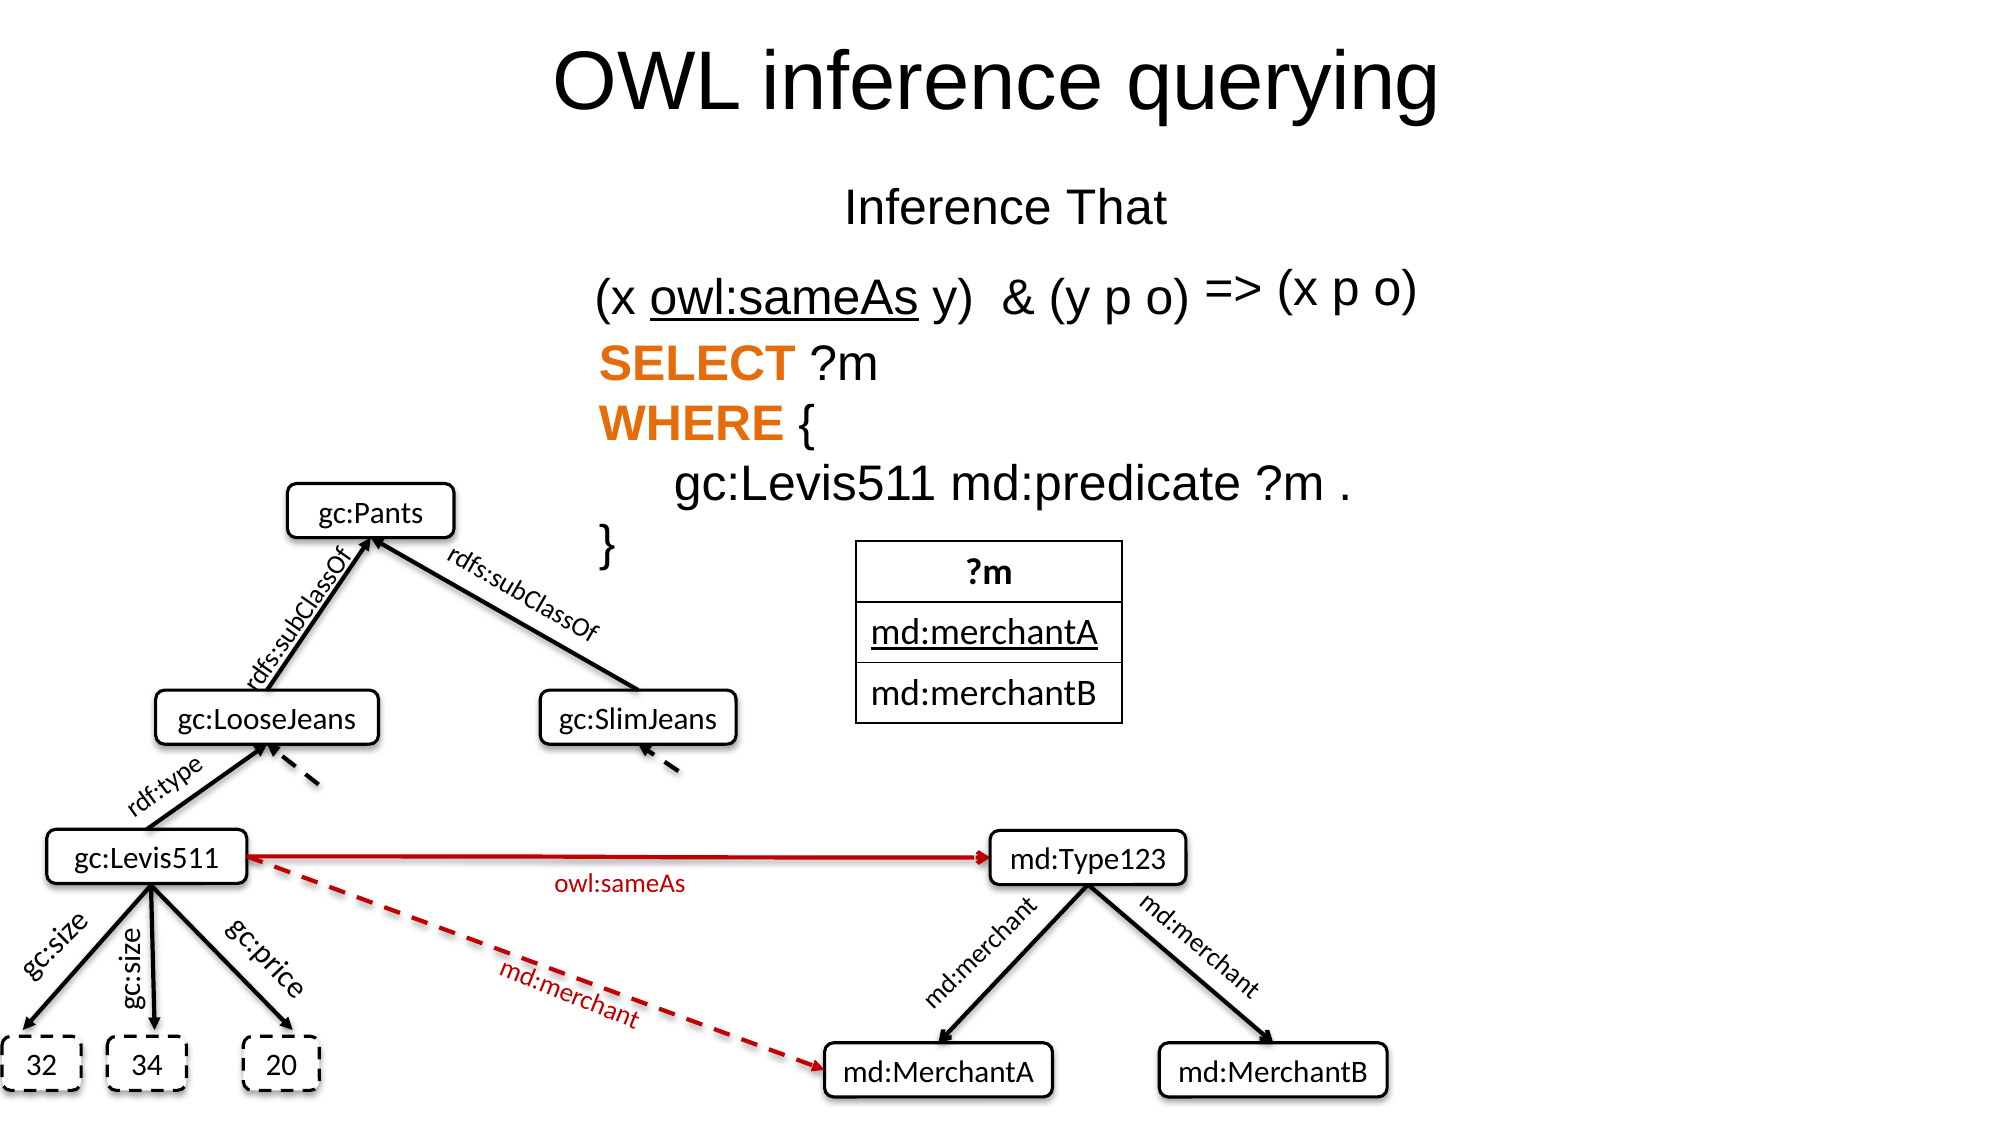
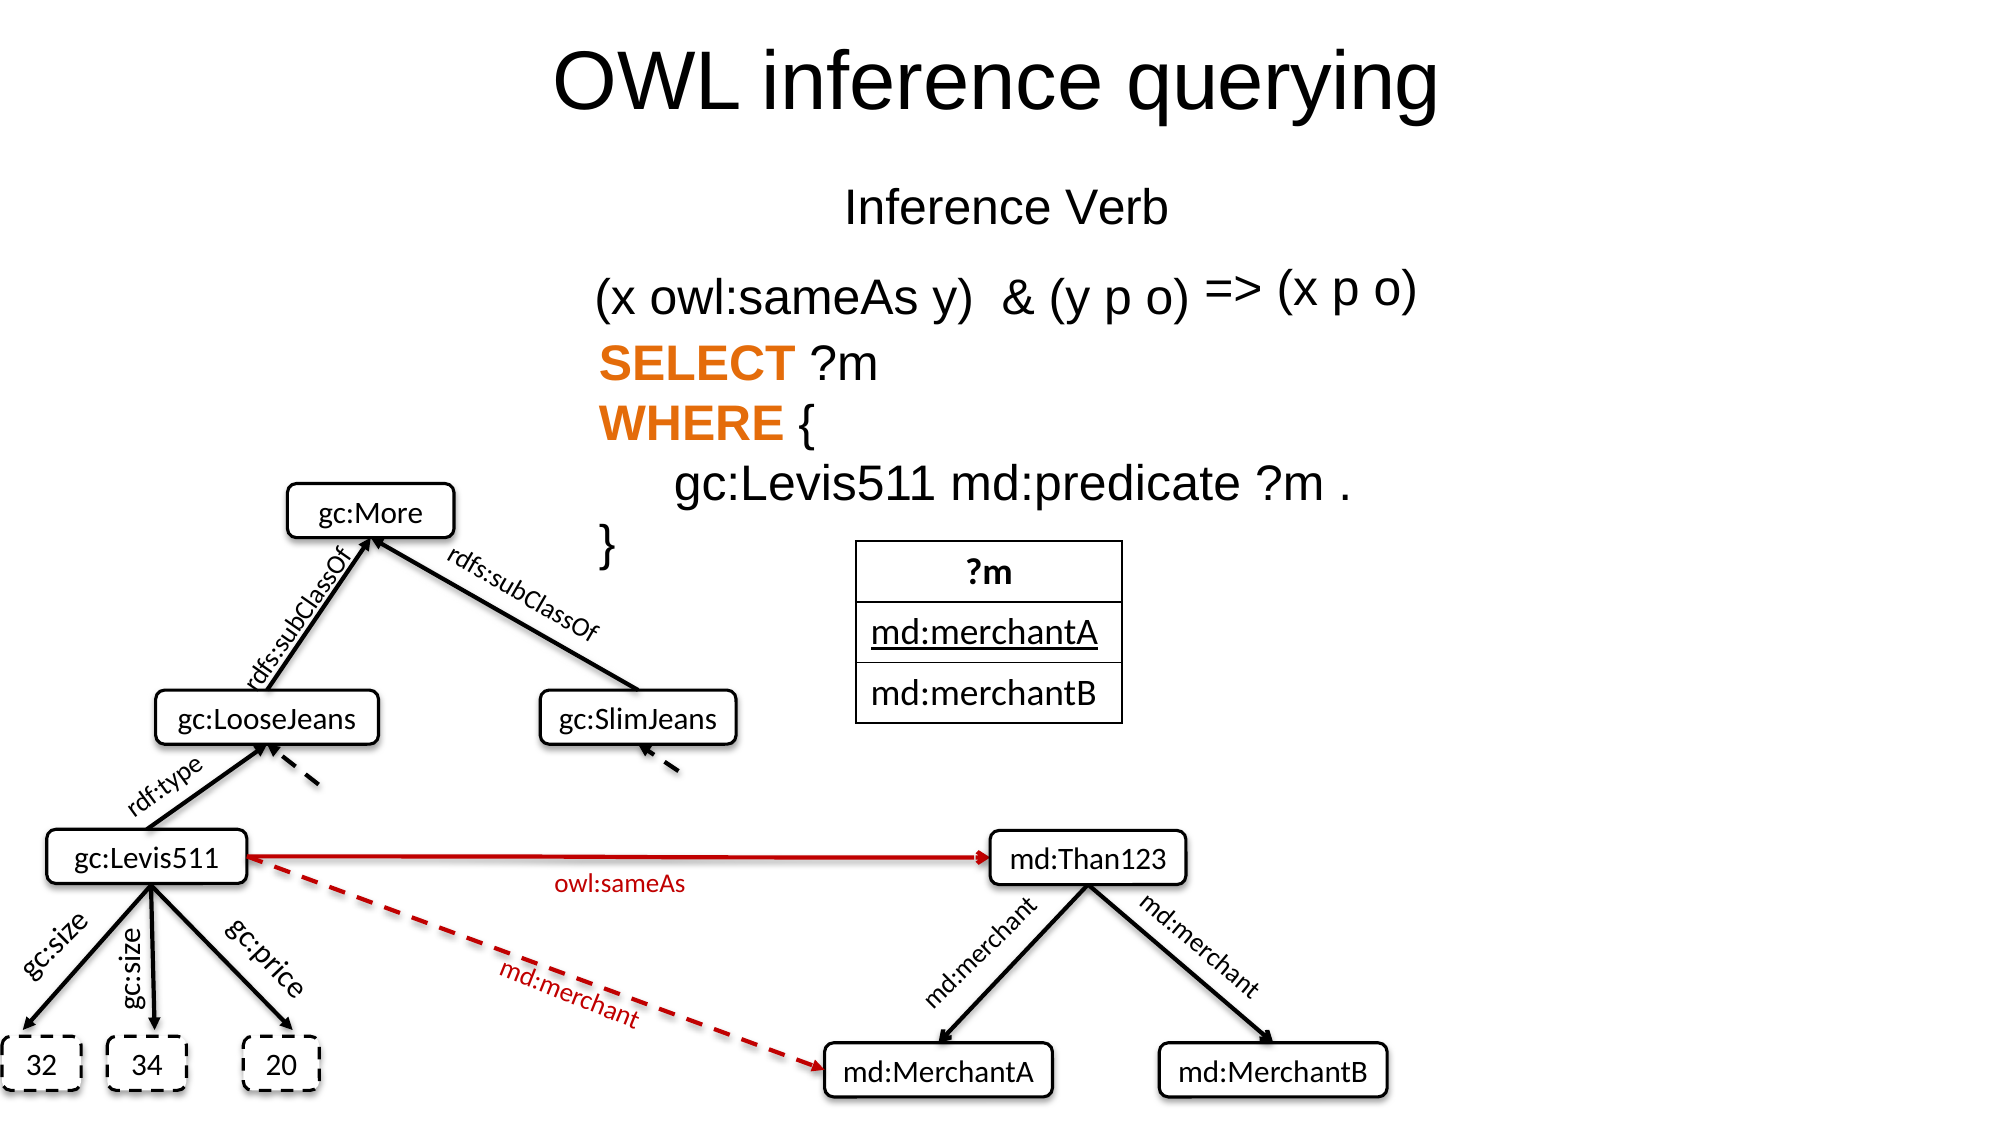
That: That -> Verb (1117, 208)
owl:sameAs underline: present -> none (784, 298)
gc:Pants: gc:Pants -> gc:More (371, 513)
md:Type123: md:Type123 -> md:Than123 (1088, 859)
